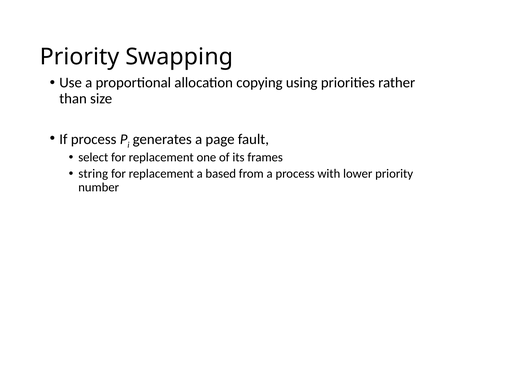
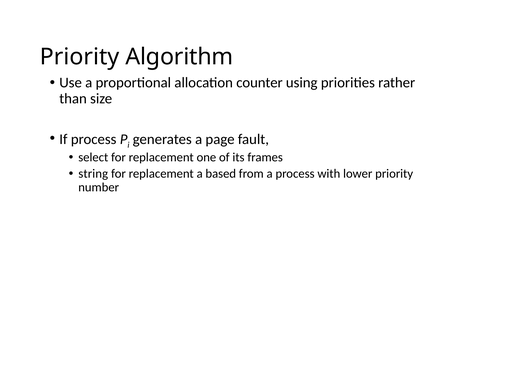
Swapping: Swapping -> Algorithm (179, 57)
copying: copying -> counter (259, 83)
